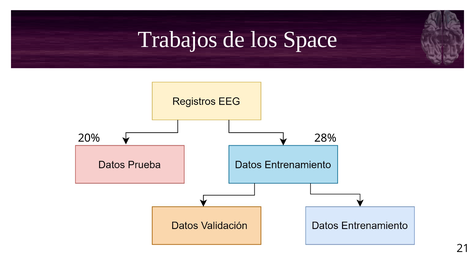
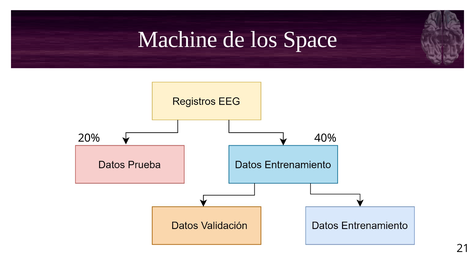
Trabajos: Trabajos -> Machine (178, 40)
28%: 28% -> 40% (325, 138)
